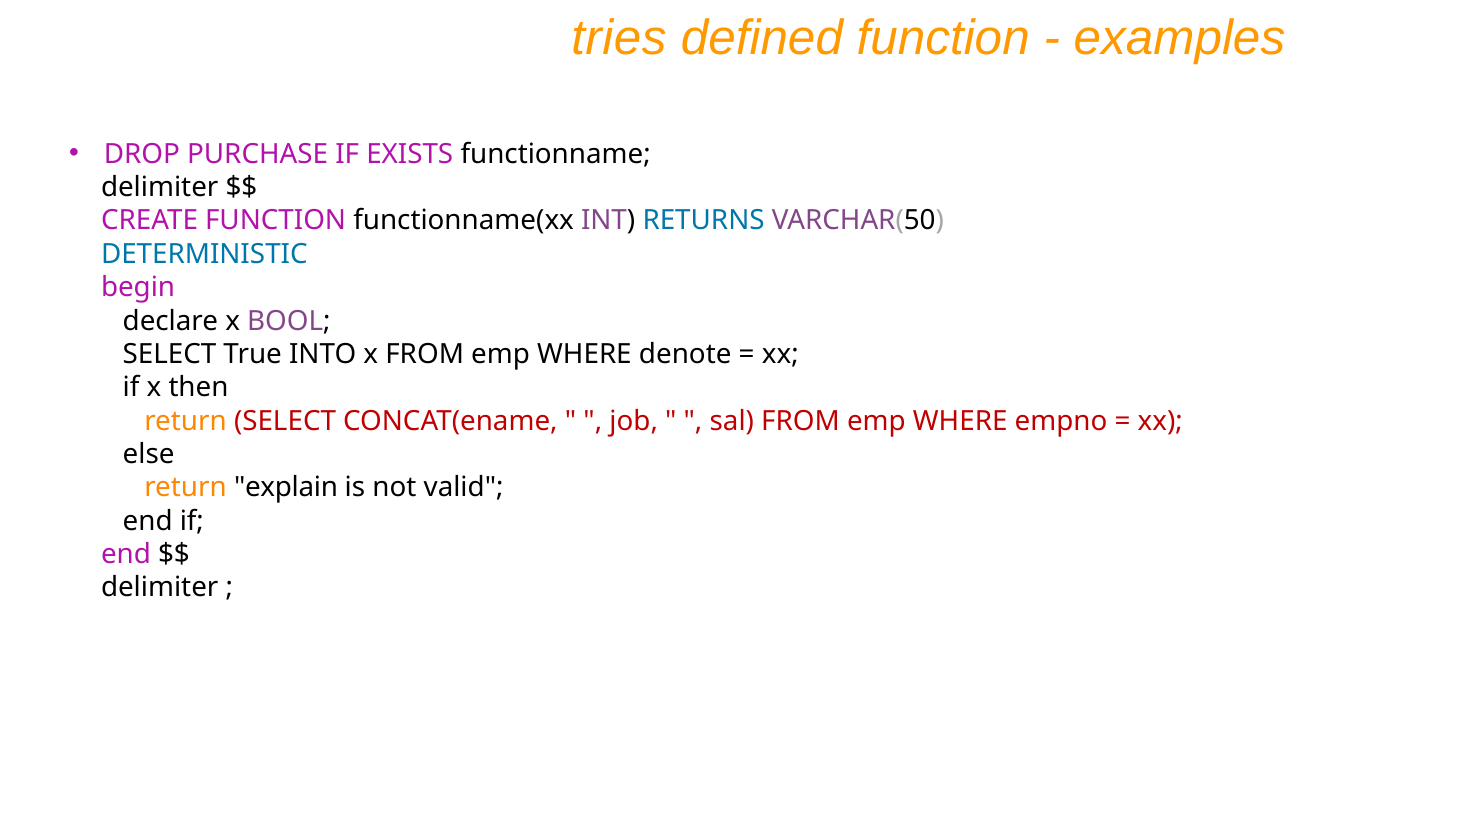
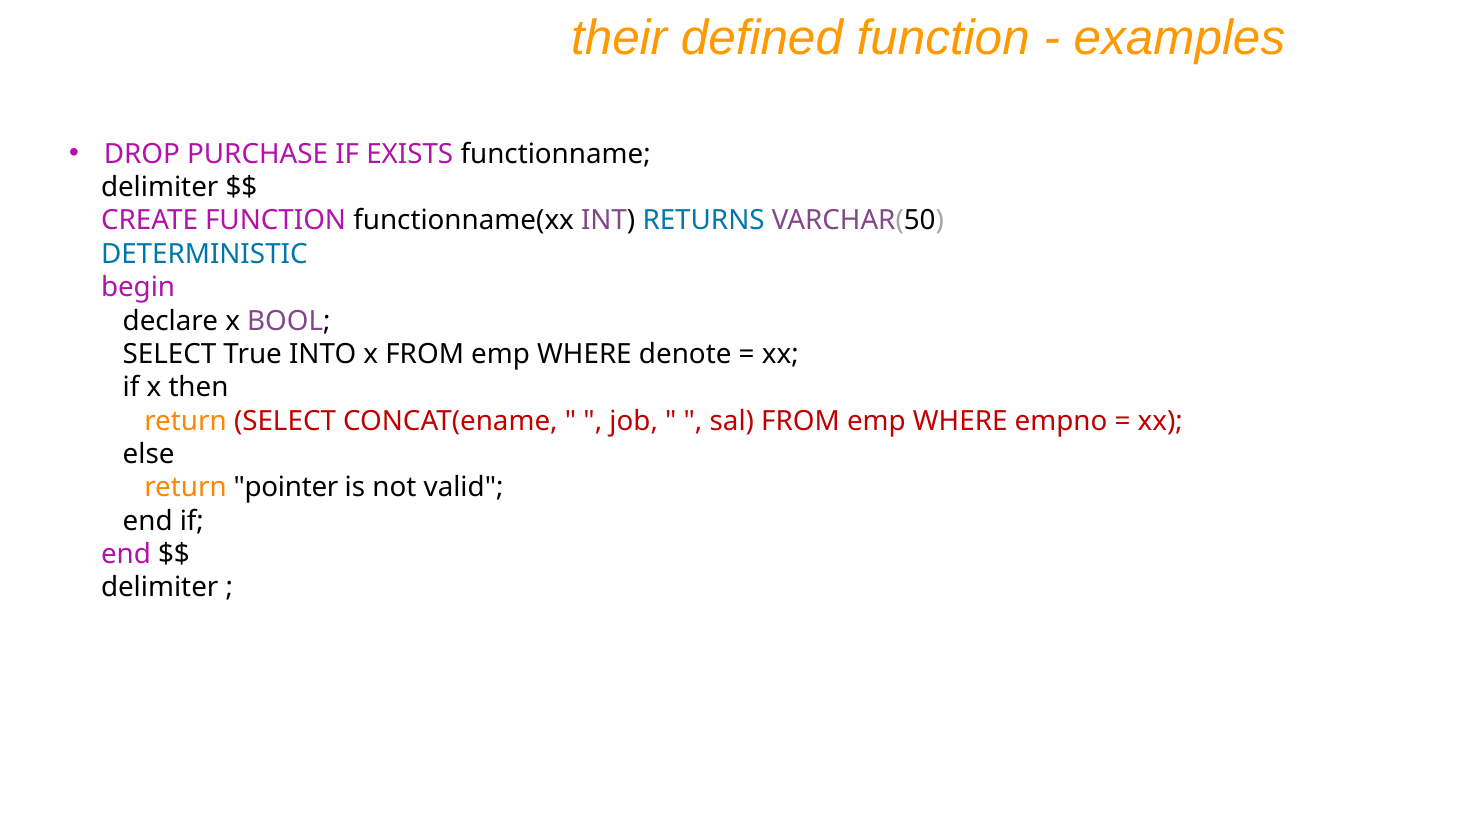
tries: tries -> their (619, 39)
explain: explain -> pointer (286, 487)
